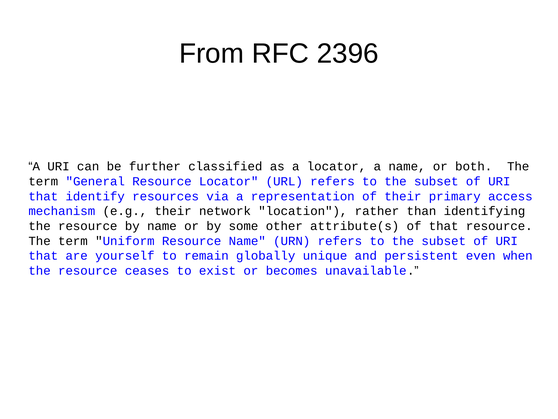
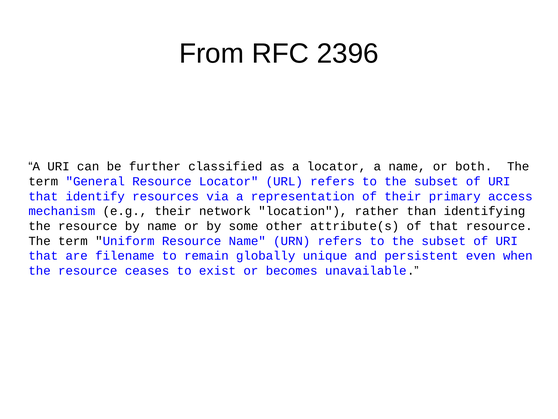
yourself: yourself -> filename (125, 256)
